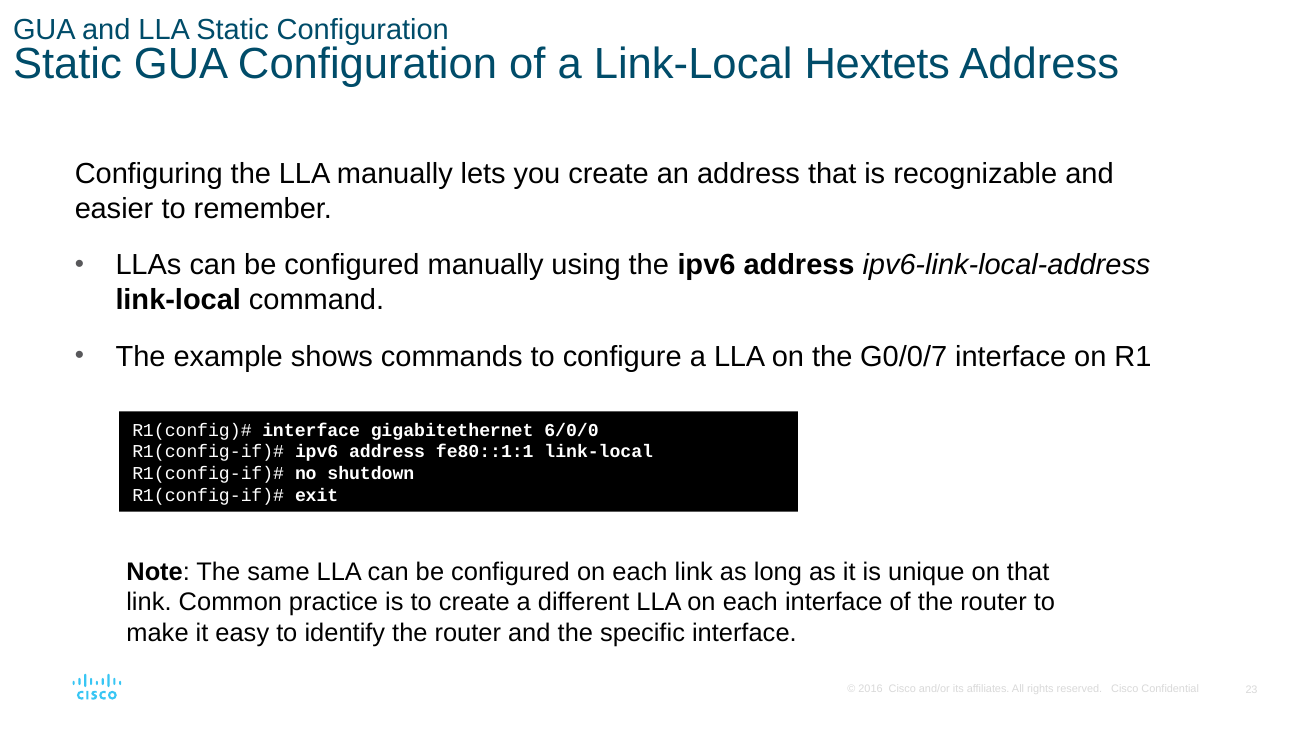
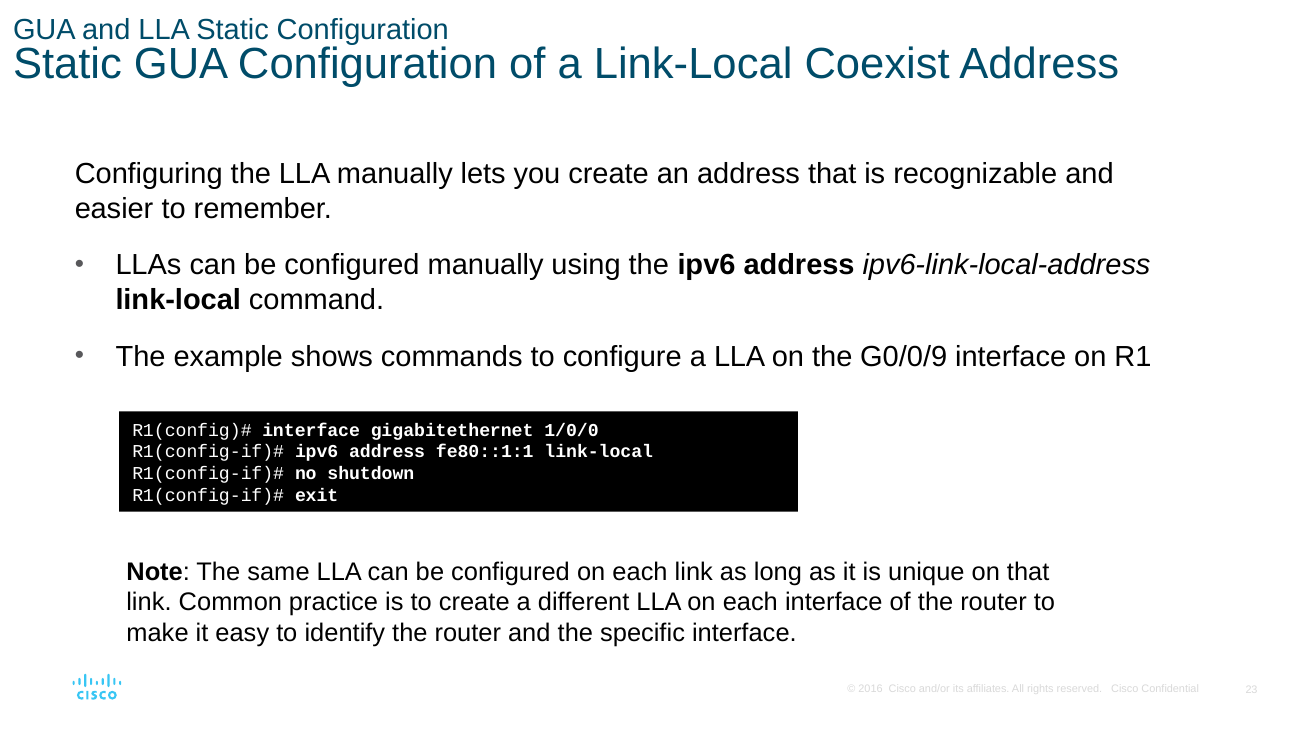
Hextets: Hextets -> Coexist (877, 64)
G0/0/7: G0/0/7 -> G0/0/9 (904, 357)
6/0/0: 6/0/0 -> 1/0/0 (572, 430)
